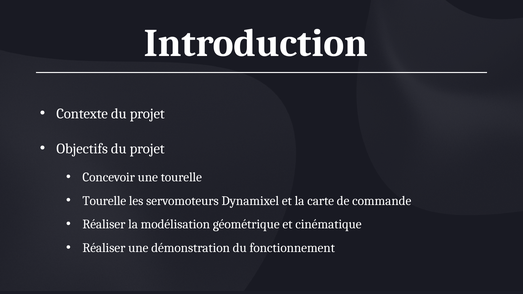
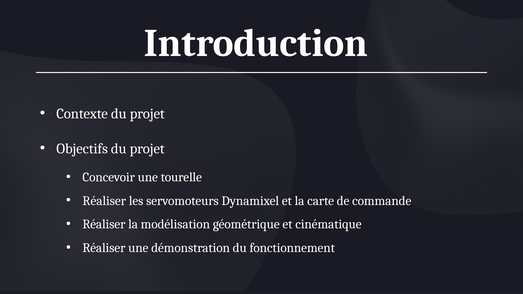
Tourelle: Tourelle -> Réaliser (104, 201)
